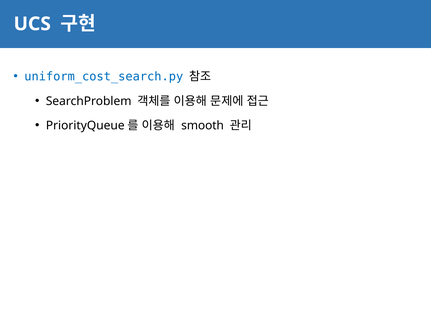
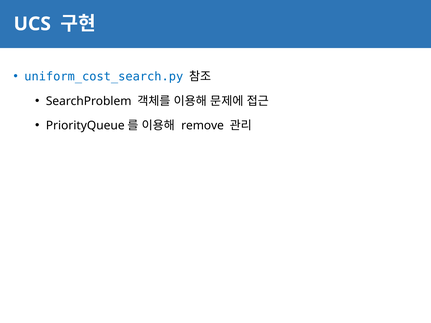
smooth: smooth -> remove (203, 126)
